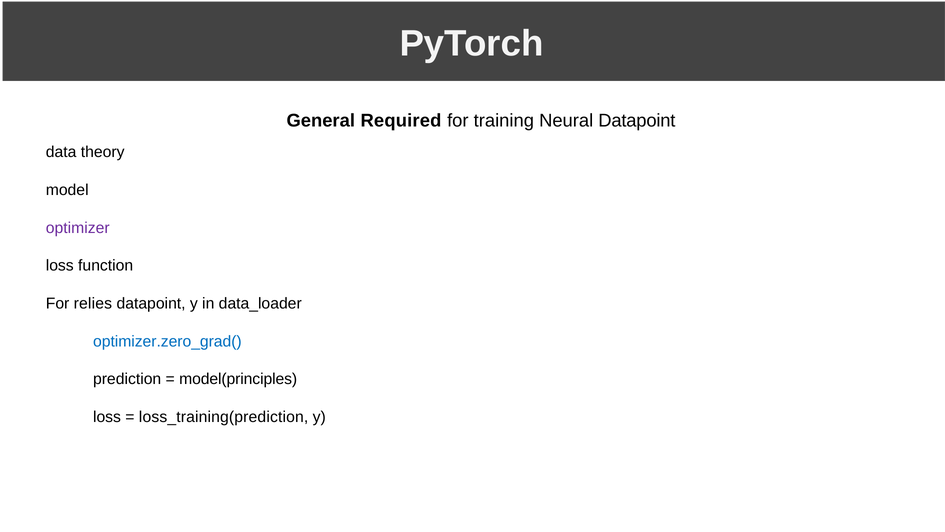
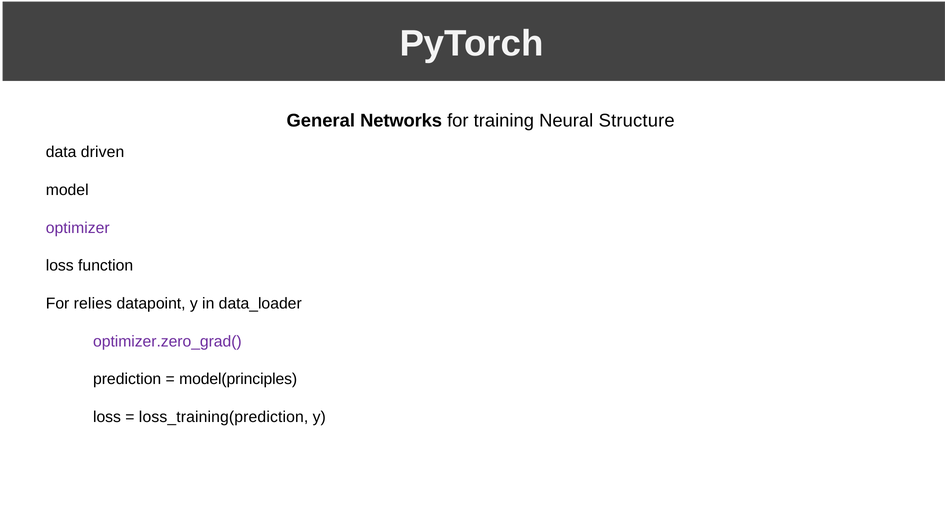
Required: Required -> Networks (401, 120)
Neural Datapoint: Datapoint -> Structure (637, 120)
theory: theory -> driven (103, 152)
optimizer.zero_grad( colour: blue -> purple (167, 341)
